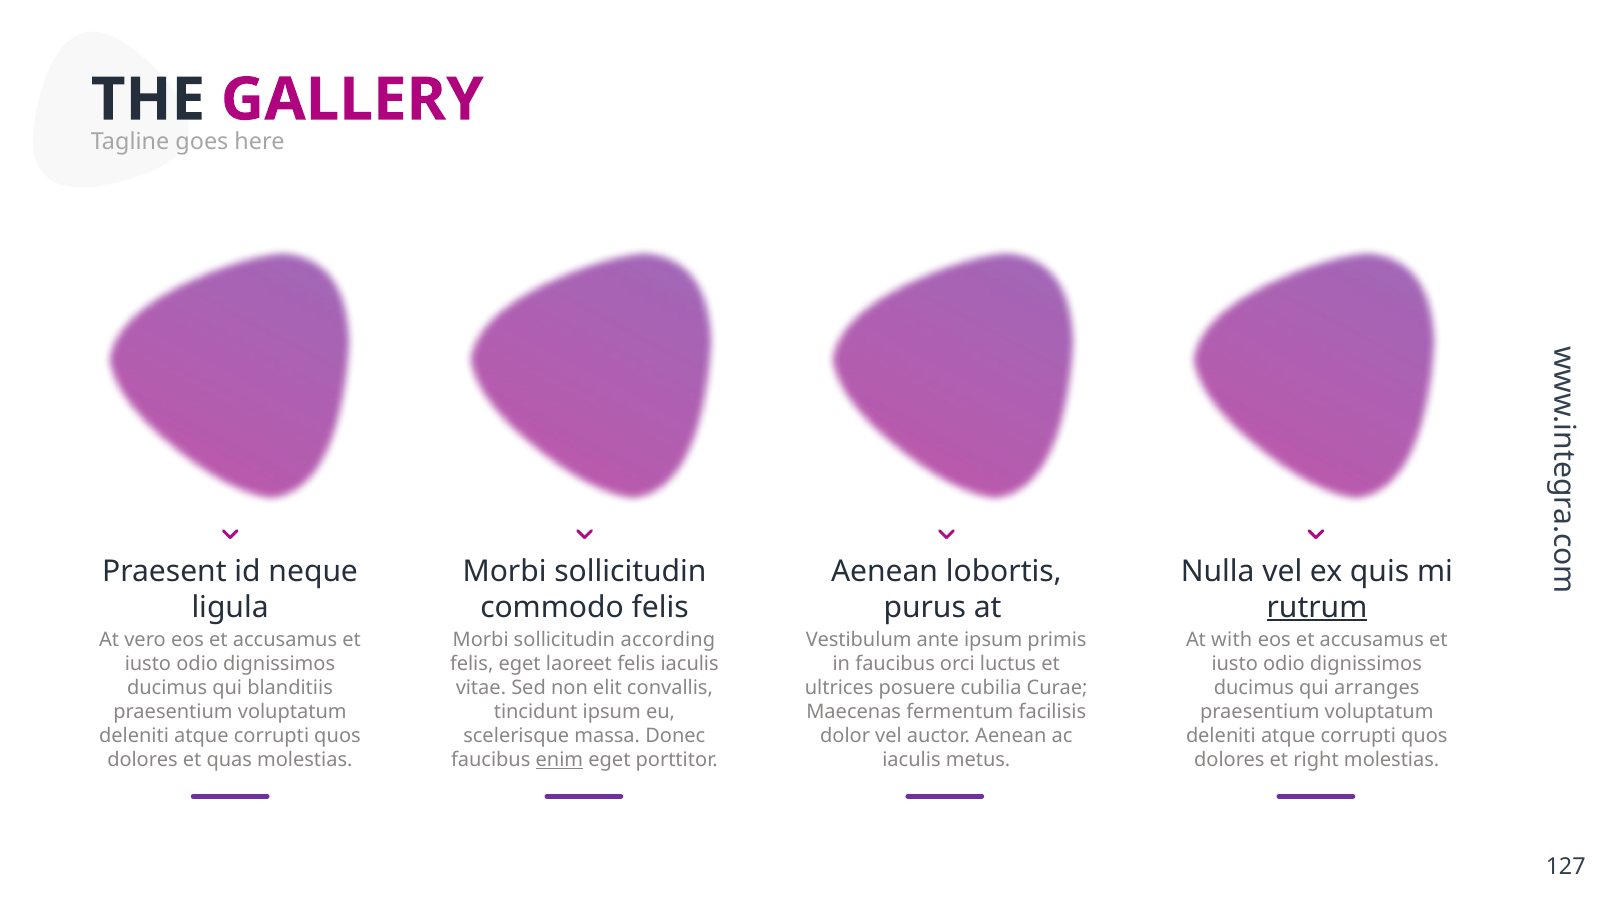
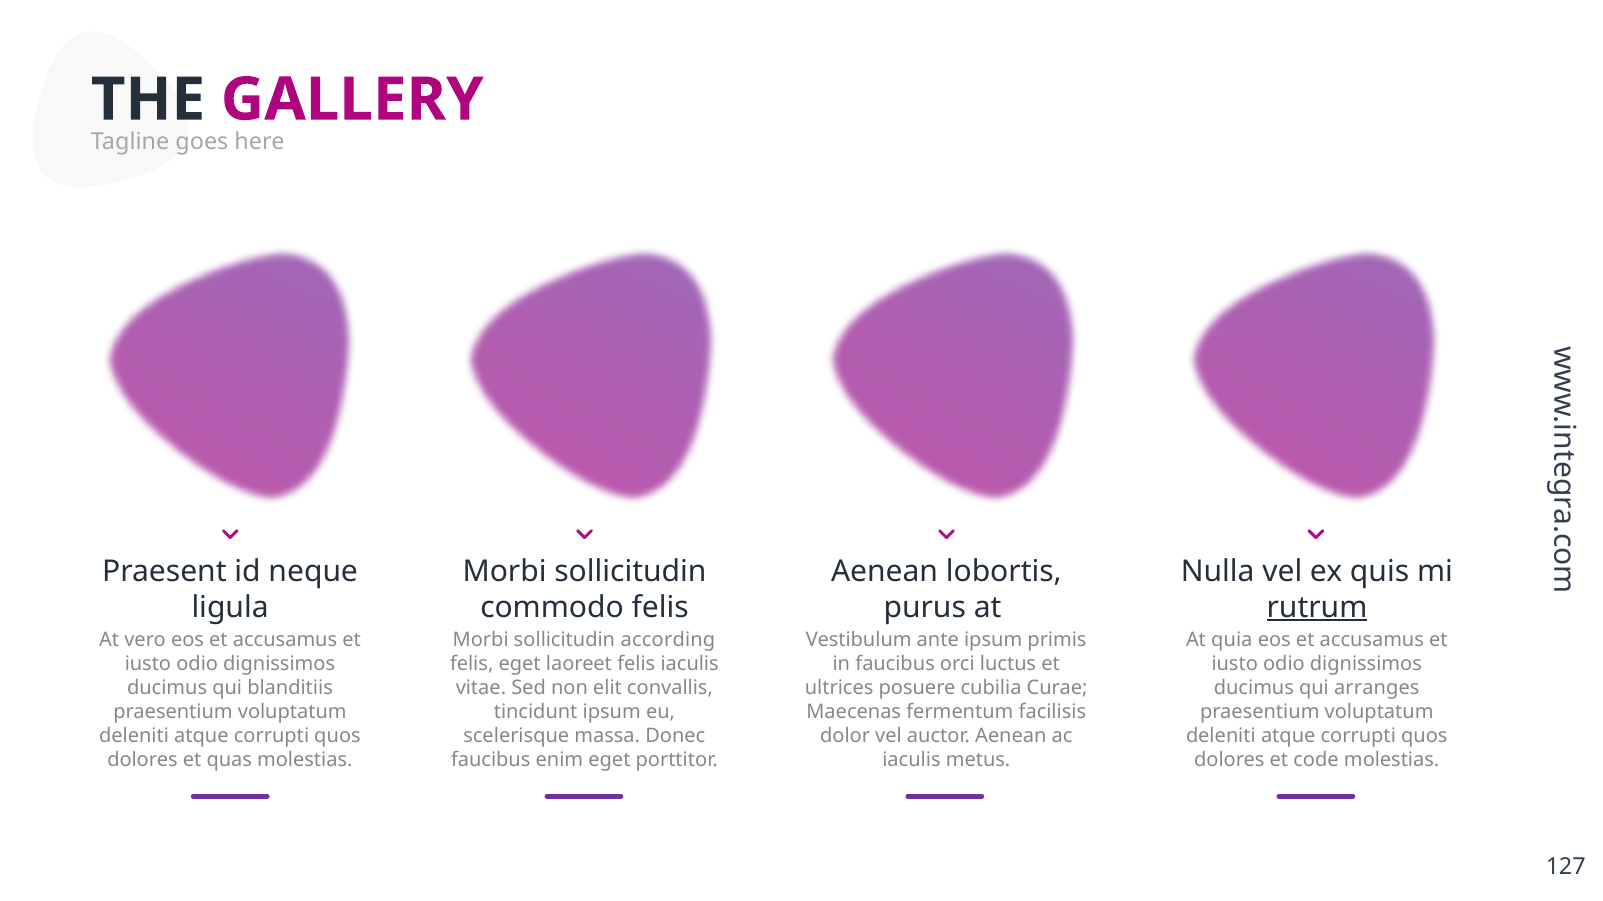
with: with -> quia (1232, 640)
enim underline: present -> none (559, 760)
right: right -> code (1316, 760)
